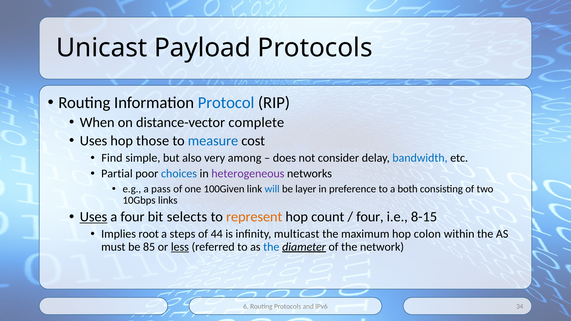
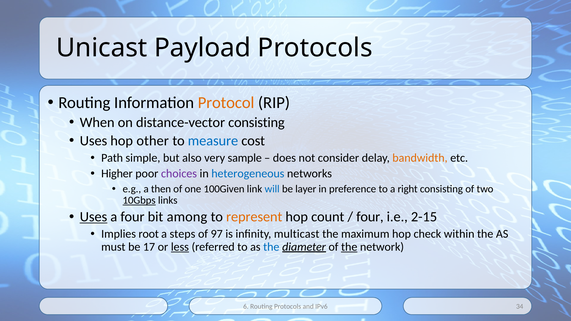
Protocol colour: blue -> orange (226, 103)
distance-vector complete: complete -> consisting (256, 123)
those: those -> other (153, 141)
Find: Find -> Path (112, 158)
among: among -> sample (245, 158)
bandwidth colour: blue -> orange (420, 158)
Partial: Partial -> Higher (117, 174)
choices colour: blue -> purple (179, 174)
heterogeneous colour: purple -> blue (248, 174)
pass: pass -> then (161, 189)
both: both -> right (408, 189)
10Gbps underline: none -> present (139, 201)
selects: selects -> among (187, 217)
8-15: 8-15 -> 2-15 (424, 217)
44: 44 -> 97 (217, 234)
colon: colon -> check (427, 234)
85: 85 -> 17 (149, 247)
the underline: none -> present (349, 247)
